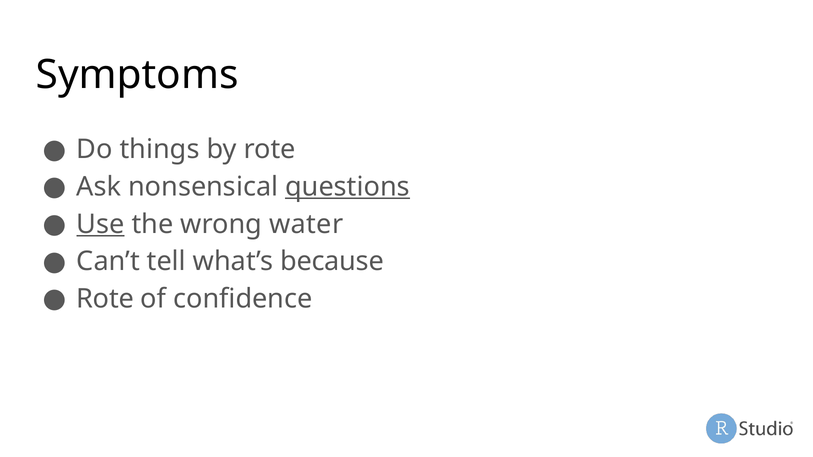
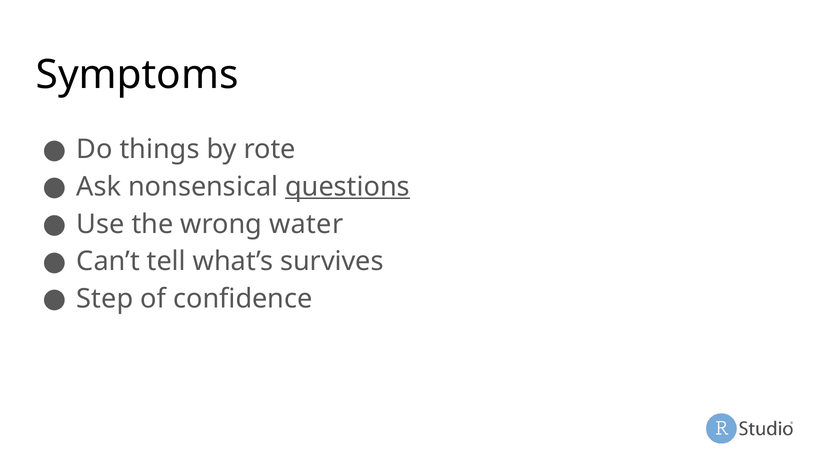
Use underline: present -> none (101, 224)
because: because -> survives (332, 262)
Rote: Rote -> Step (105, 299)
